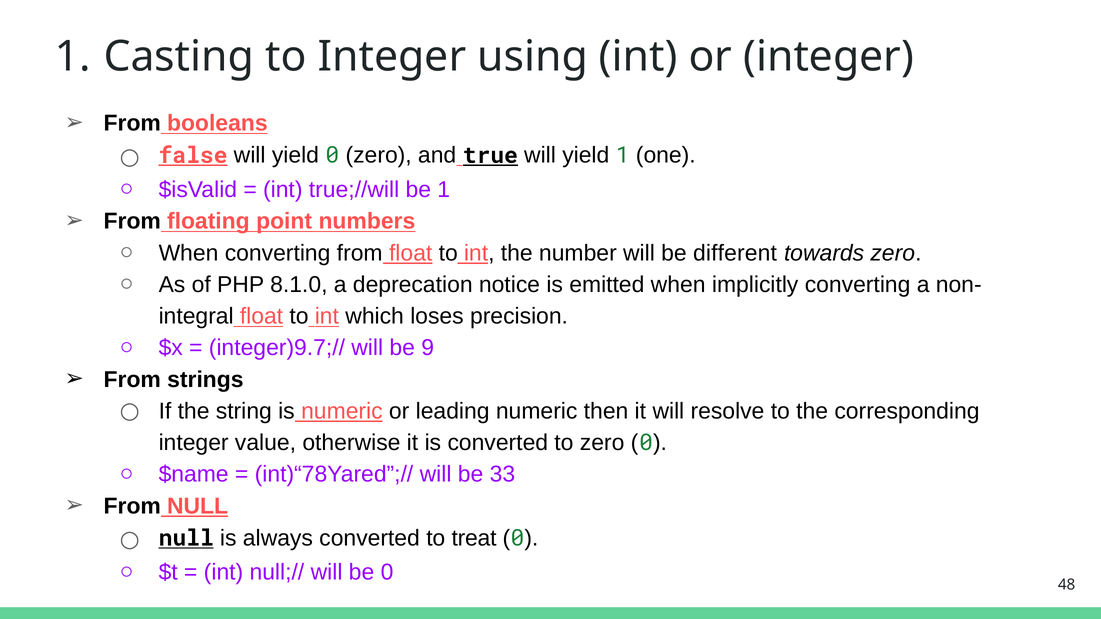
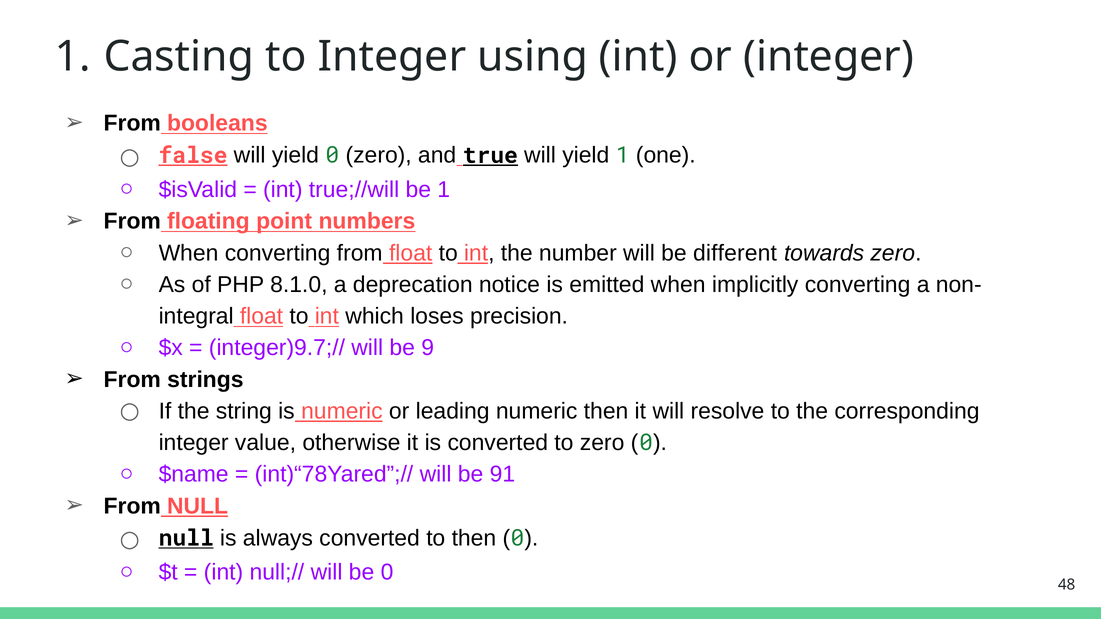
33: 33 -> 91 (502, 475)
to treat: treat -> then (474, 538)
